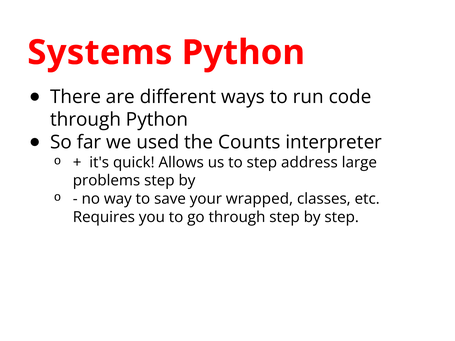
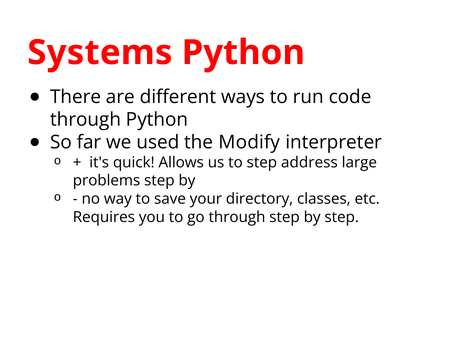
Counts: Counts -> Modify (249, 142)
wrapped: wrapped -> directory (260, 199)
